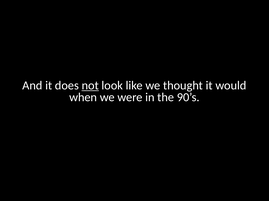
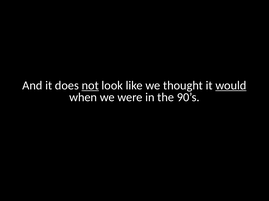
would underline: none -> present (231, 86)
